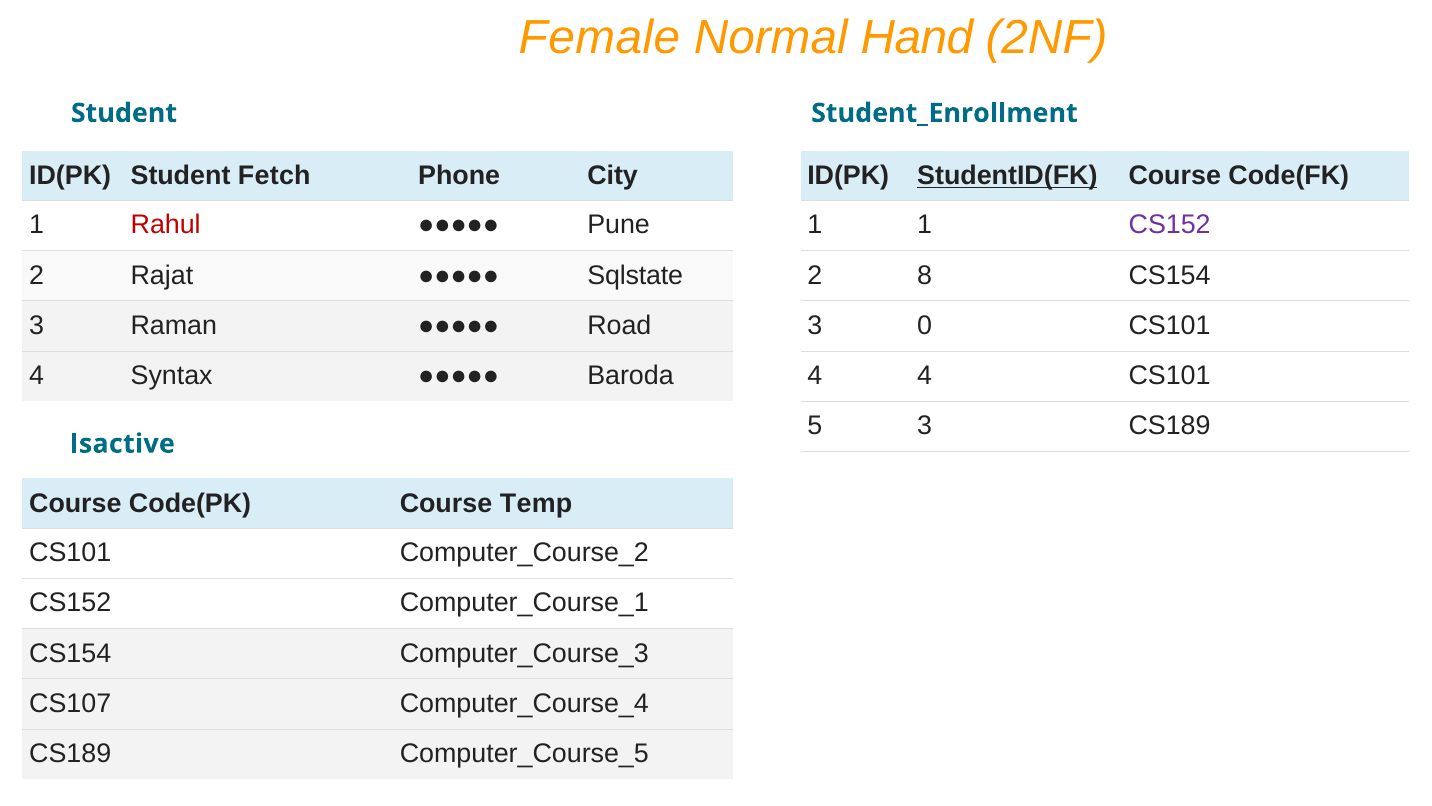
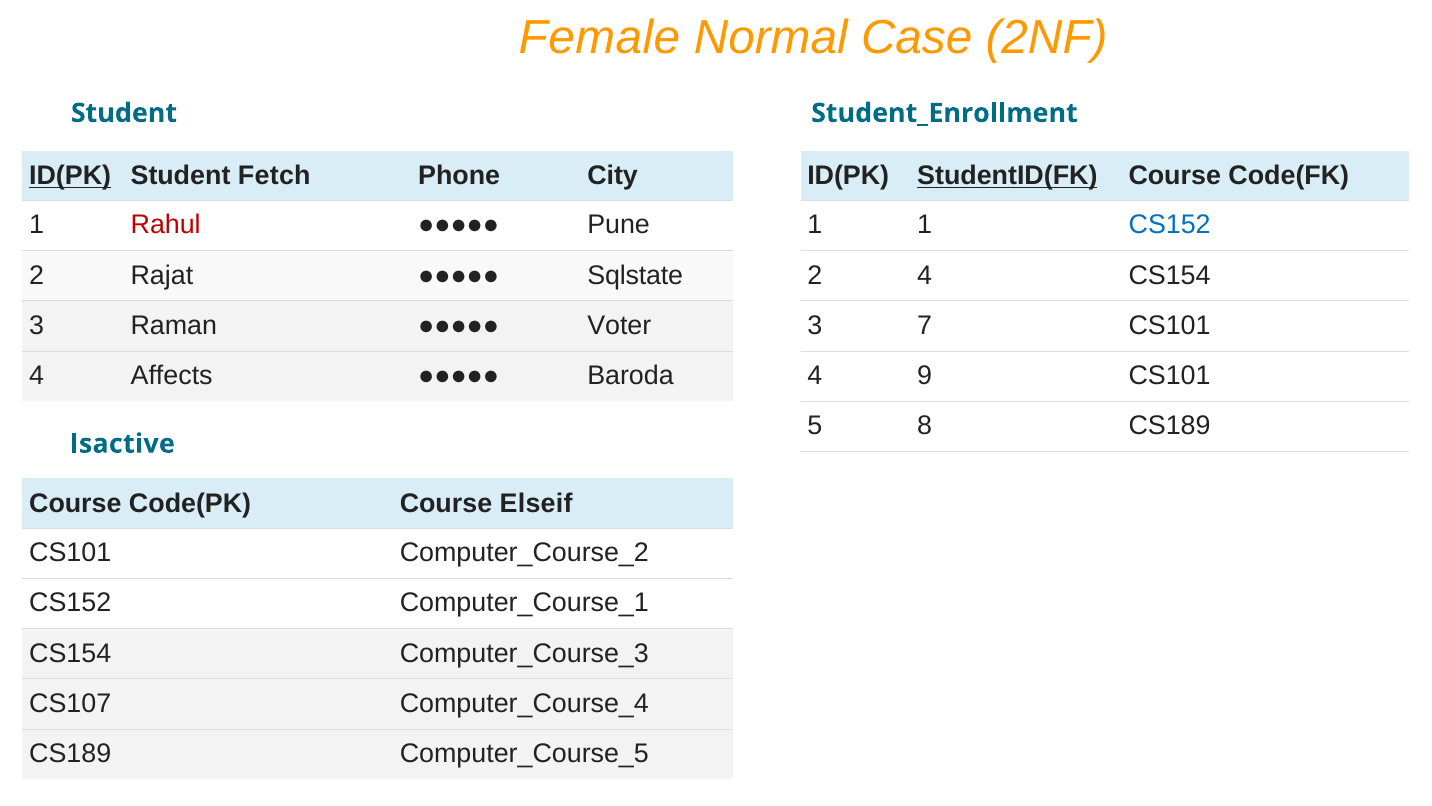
Hand: Hand -> Case (917, 37)
ID(PK underline: none -> present (70, 176)
CS152 colour: purple -> blue (1170, 225)
2 8: 8 -> 4 (925, 275)
Road: Road -> Voter (619, 325)
0: 0 -> 7 (925, 325)
Syntax: Syntax -> Affects (172, 375)
4 4: 4 -> 9 (925, 375)
5 3: 3 -> 8 (925, 425)
Temp: Temp -> Elseif (536, 504)
